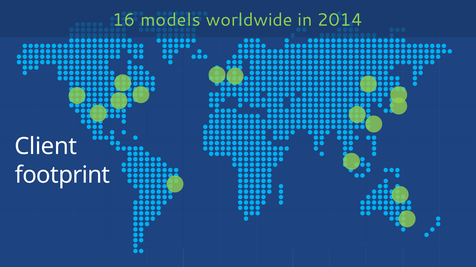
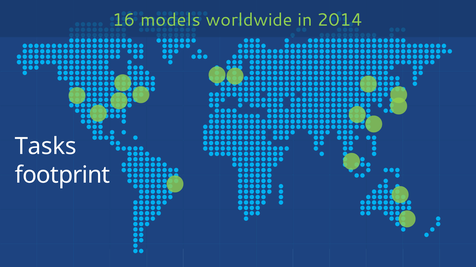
Client: Client -> Tasks (46, 147)
